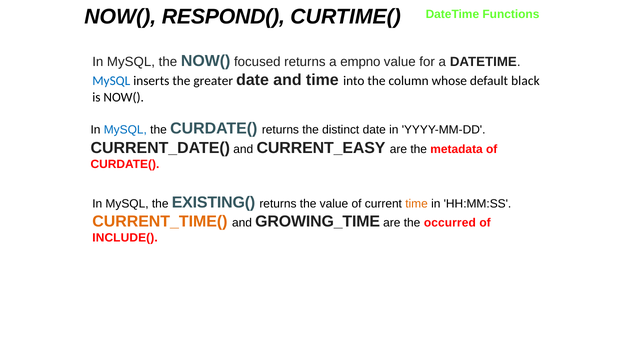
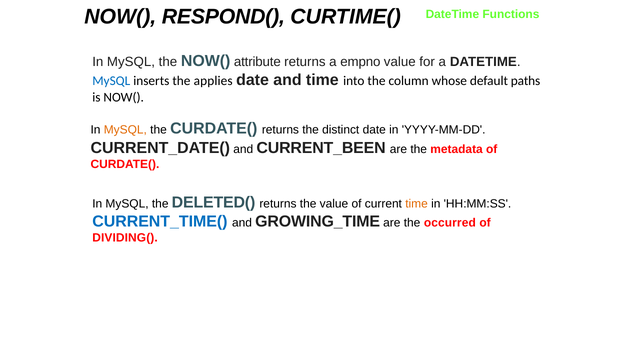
focused: focused -> attribute (257, 62)
greater: greater -> applies (213, 81)
black: black -> paths (526, 81)
MySQL colour: blue -> orange (125, 130)
CURRENT_EASY: CURRENT_EASY -> CURRENT_BEEN (321, 148)
EXISTING(: EXISTING( -> DELETED( (214, 202)
CURRENT_TIME( colour: orange -> blue (160, 221)
INCLUDE(: INCLUDE( -> DIVIDING( (125, 238)
